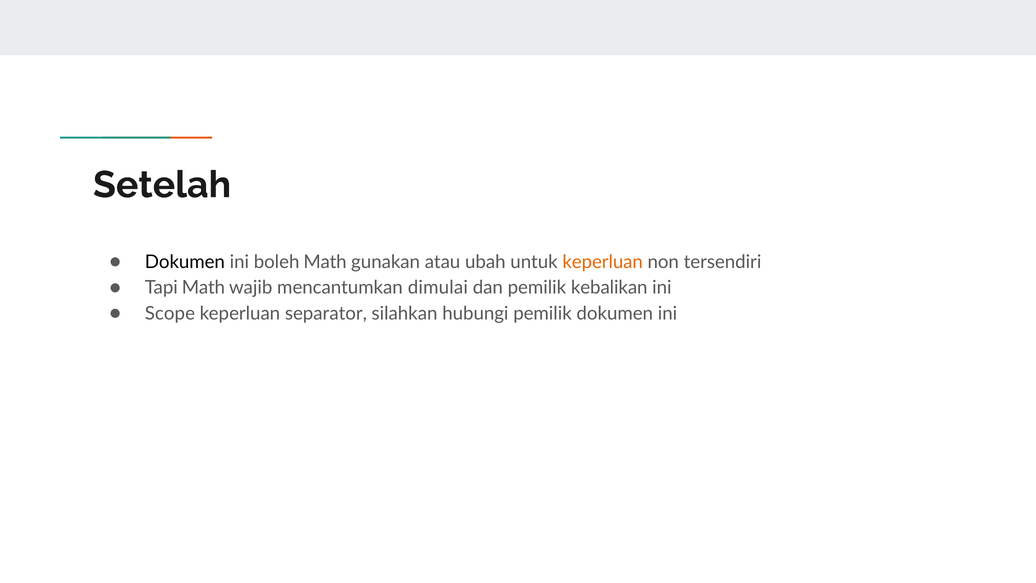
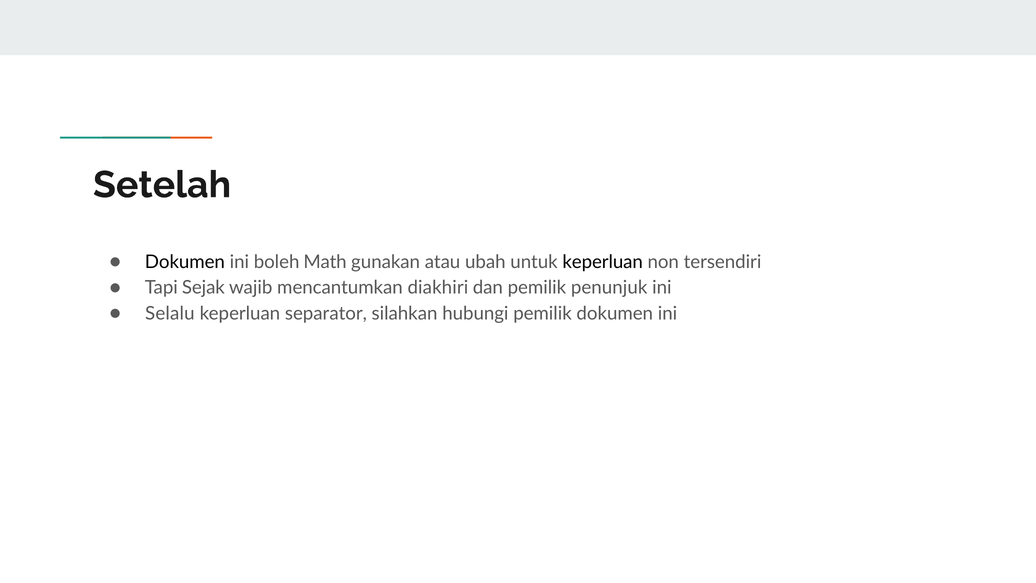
keperluan colour: orange -> black (603, 262)
Tapi Math: Math -> Sejak (203, 288)
dimulai: dimulai -> diakhiri (438, 288)
kebalikan: kebalikan -> penunjuk (609, 288)
Scope: Scope -> Selalu (170, 313)
